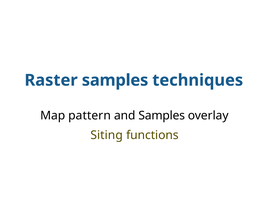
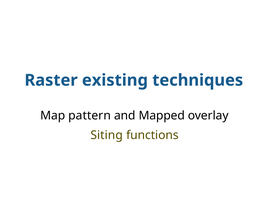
Raster samples: samples -> existing (115, 80)
and Samples: Samples -> Mapped (162, 115)
